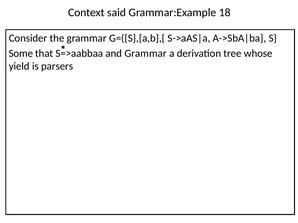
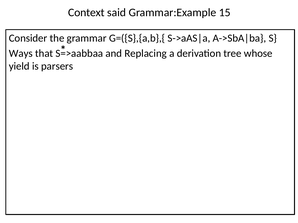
18: 18 -> 15 (225, 13)
Some: Some -> Ways (21, 53)
and Grammar: Grammar -> Replacing (146, 53)
